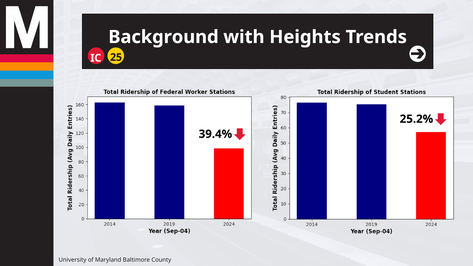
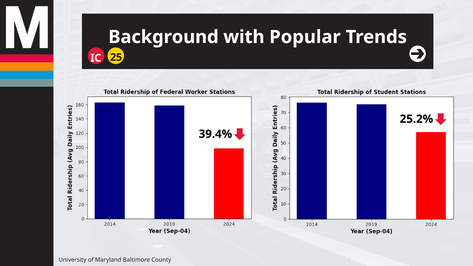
Heights: Heights -> Popular (305, 37)
